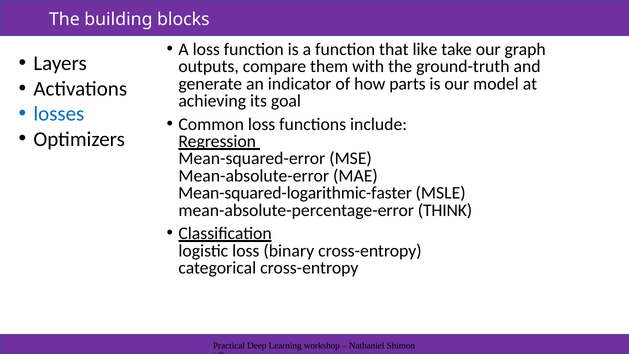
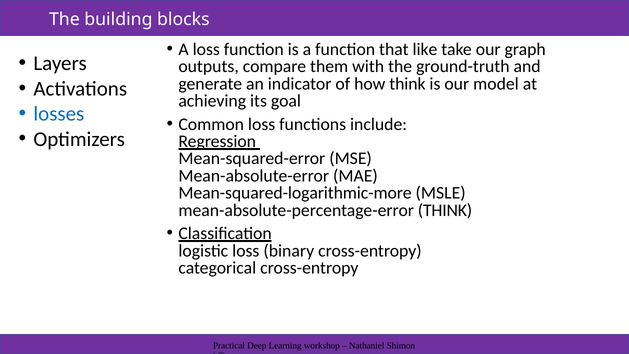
how parts: parts -> think (407, 84)
Mean-squared-logarithmic-faster: Mean-squared-logarithmic-faster -> Mean-squared-logarithmic-more (295, 193)
